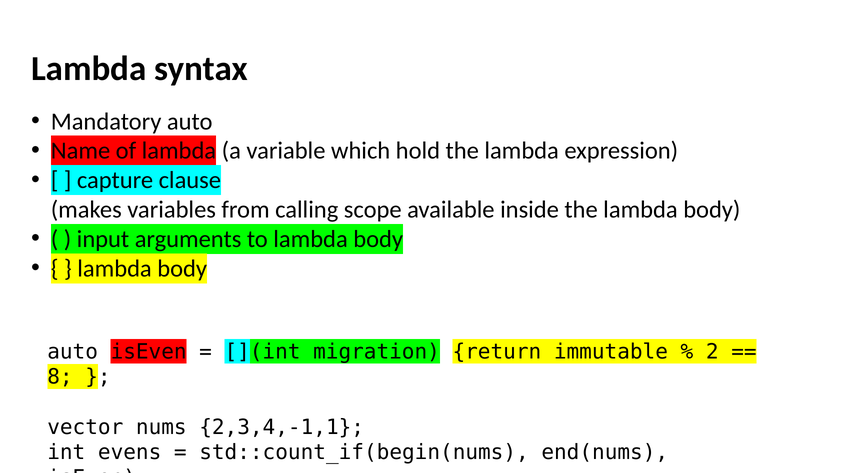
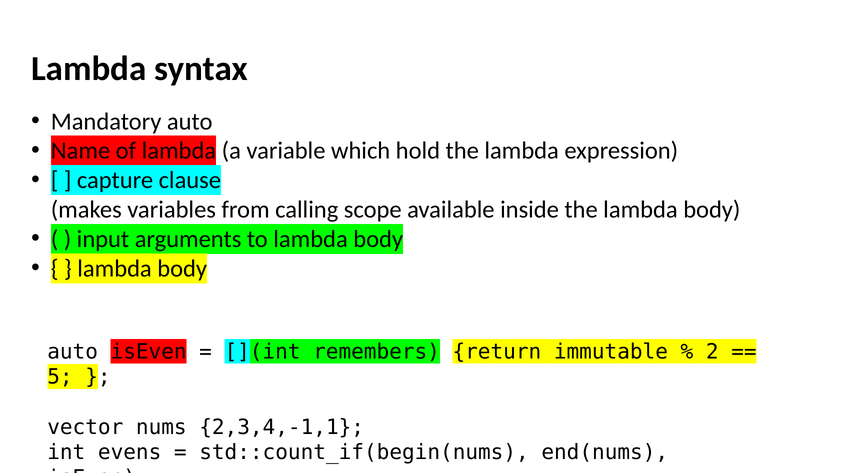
migration: migration -> remembers (377, 352)
8: 8 -> 5 (60, 377)
